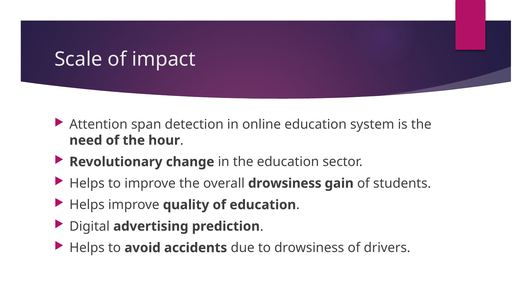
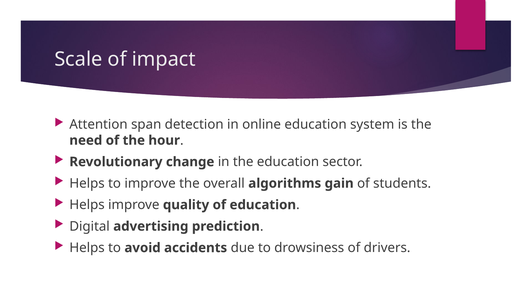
overall drowsiness: drowsiness -> algorithms (285, 183)
